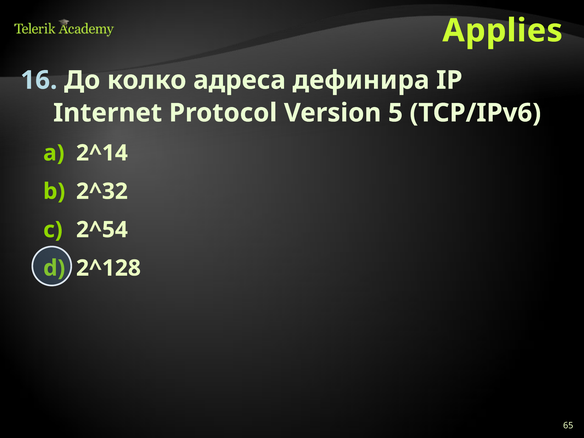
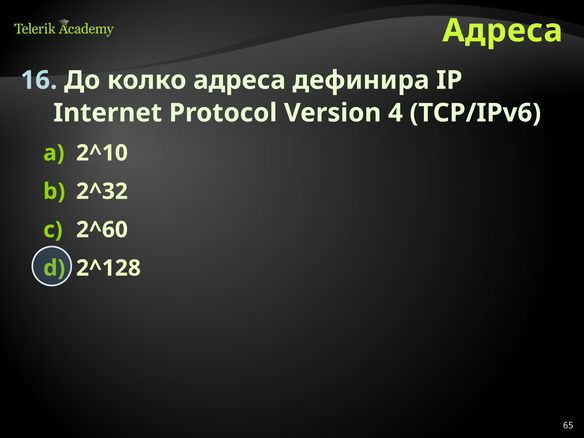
Applies: Applies -> Адреса (503, 31)
5: 5 -> 4 (395, 113)
2^14: 2^14 -> 2^10 (102, 153)
2^54: 2^54 -> 2^60 (102, 230)
